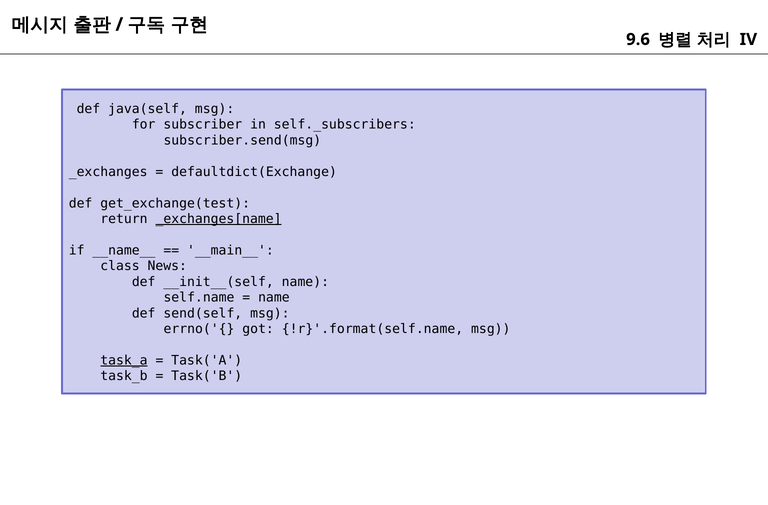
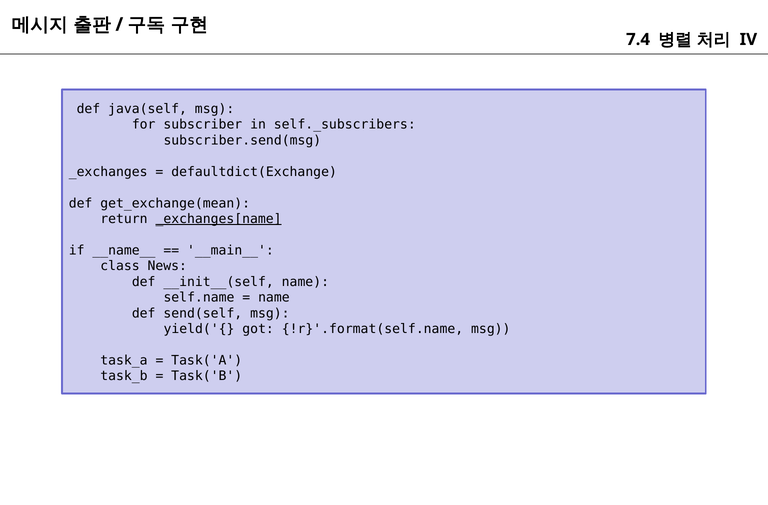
9.6: 9.6 -> 7.4 (638, 39)
get_exchange(test: get_exchange(test -> get_exchange(mean (175, 203)
errno('{: errno('{ -> yield('{ (199, 329)
task_a underline: present -> none (124, 360)
